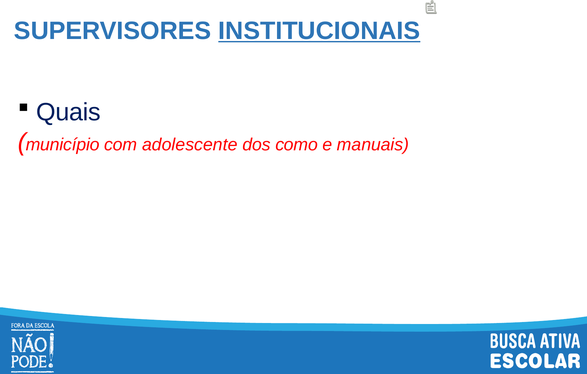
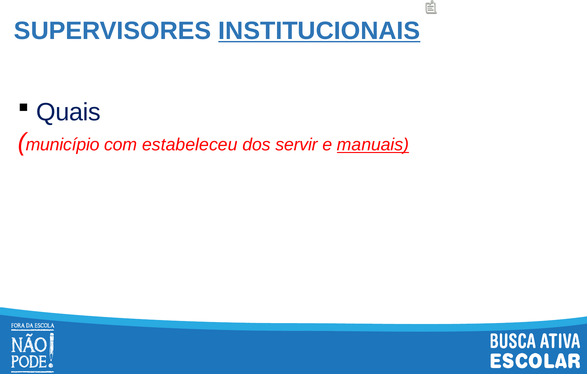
adolescente: adolescente -> estabeleceu (190, 145)
como: como -> servir (297, 145)
manuais underline: none -> present (373, 145)
